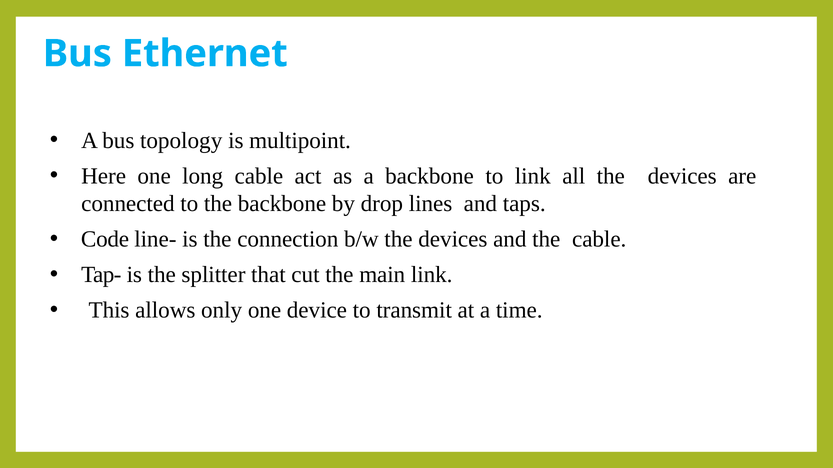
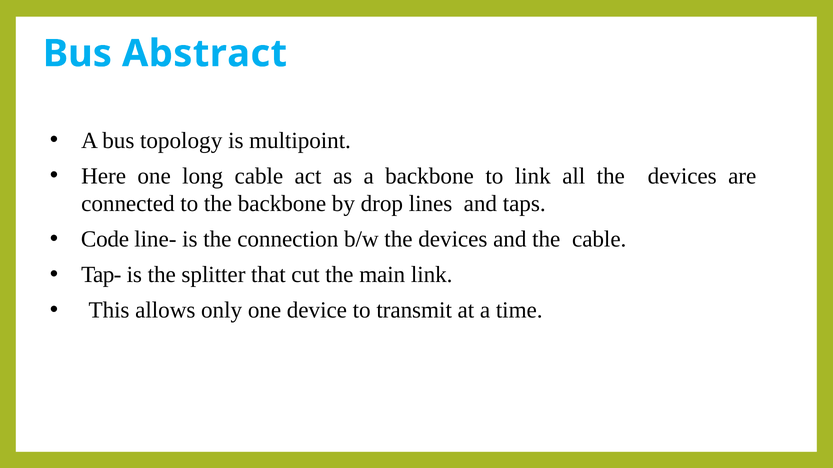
Ethernet: Ethernet -> Abstract (205, 54)
